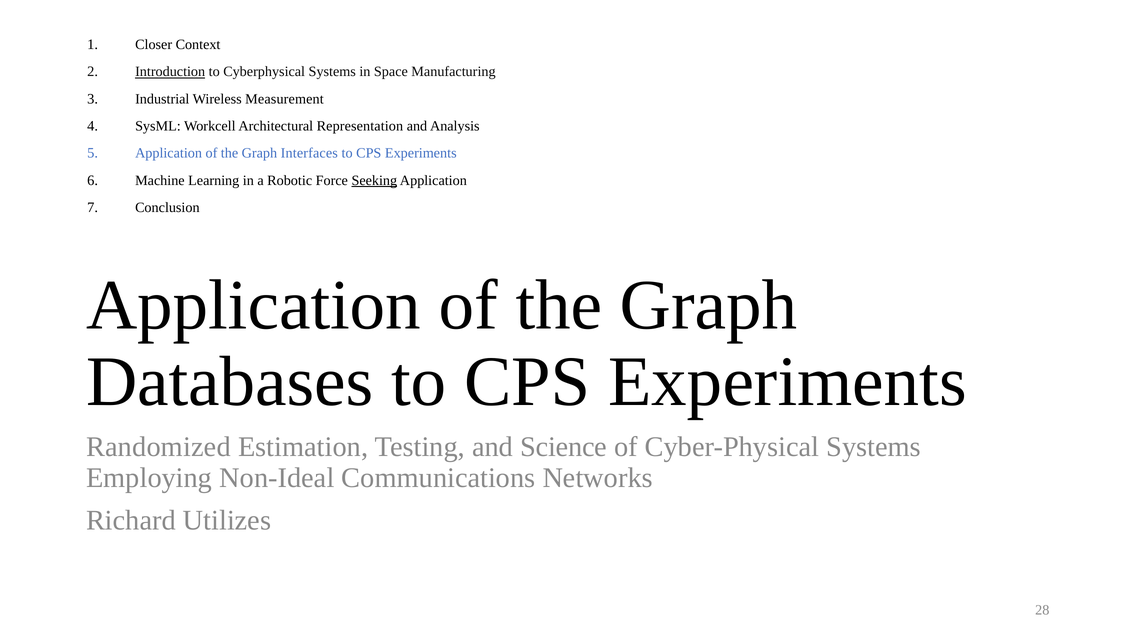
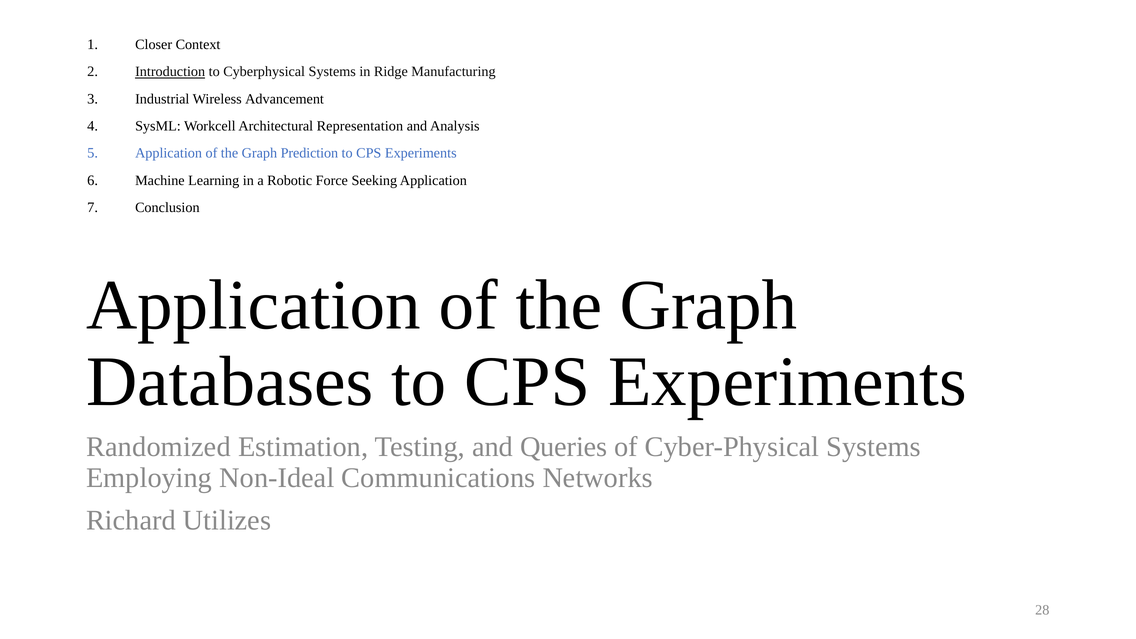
Space: Space -> Ridge (391, 72)
Measurement: Measurement -> Advancement (285, 99)
Interfaces: Interfaces -> Prediction (309, 153)
Seeking underline: present -> none (374, 180)
Science: Science -> Queries (564, 447)
